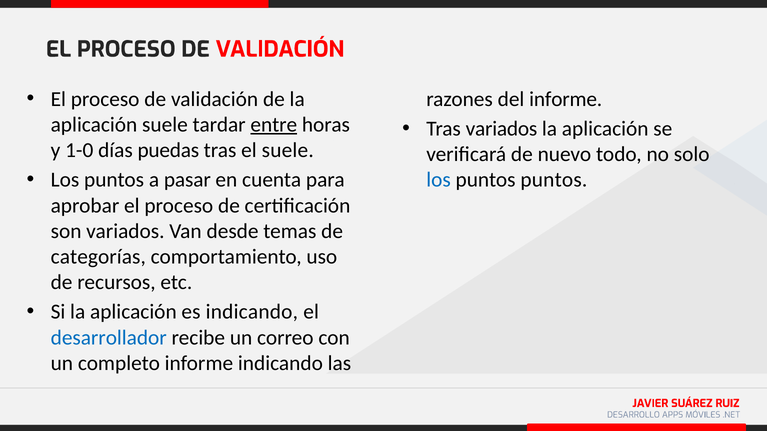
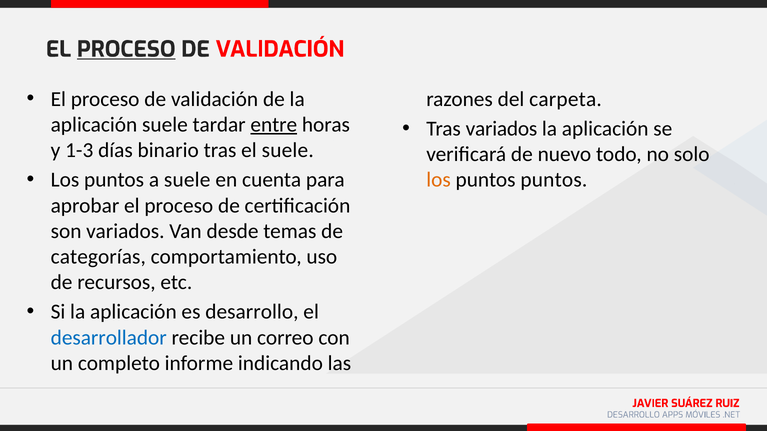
PROCESO underline: none -> present (126, 49)
del informe: informe -> carpeta (566, 99)
1-0: 1-0 -> 1-3 (79, 150)
puedas: puedas -> binario (168, 150)
a pasar: pasar -> suele (187, 180)
los colour: blue -> orange (439, 180)
es indicando: indicando -> desarrollo (252, 312)
